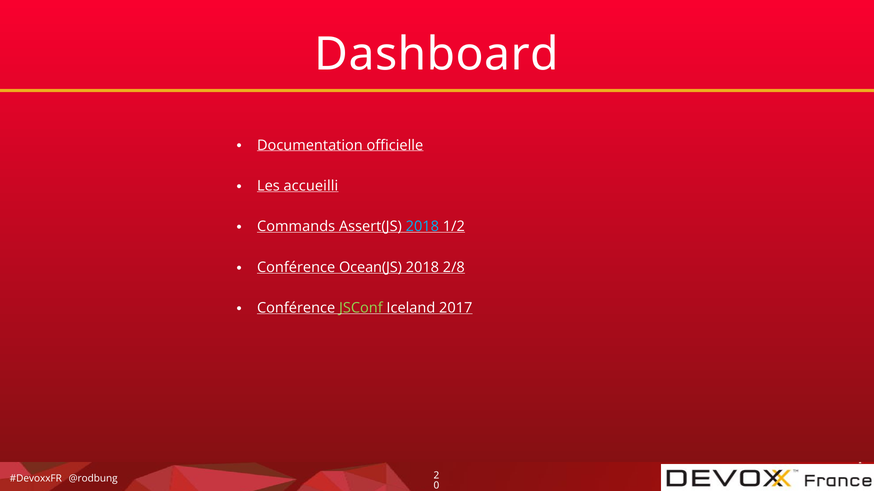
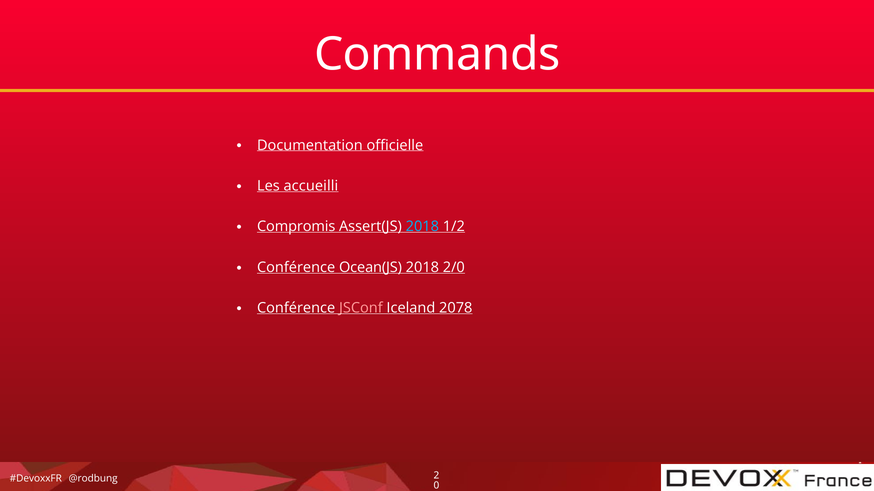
Dashboard: Dashboard -> Commands (437, 54)
Commands: Commands -> Compromis (296, 227)
2/8: 2/8 -> 2/0 (454, 268)
JSConf colour: light green -> pink (361, 308)
2017: 2017 -> 2078 (456, 308)
